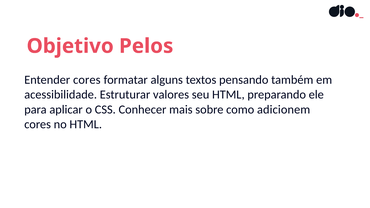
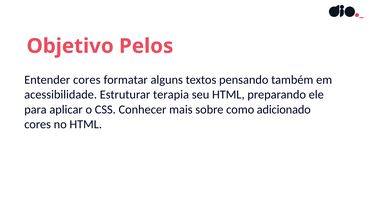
valores: valores -> terapia (171, 95)
adicionem: adicionem -> adicionado (284, 110)
